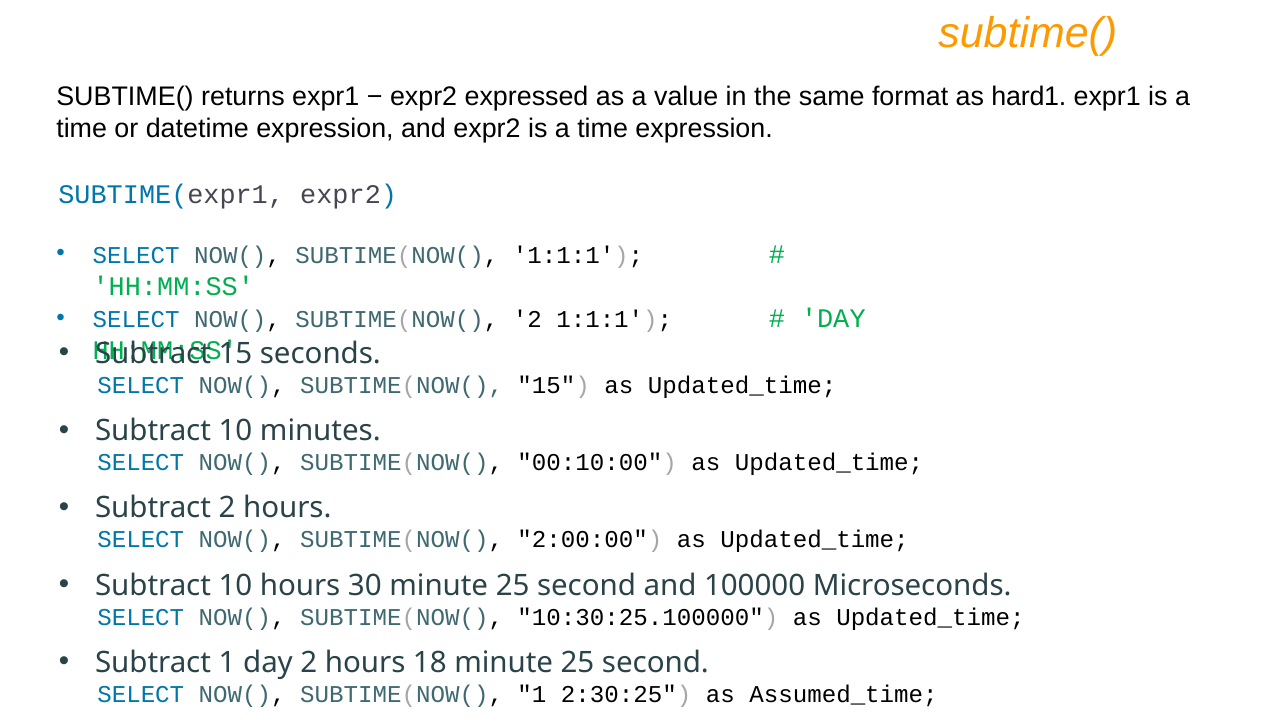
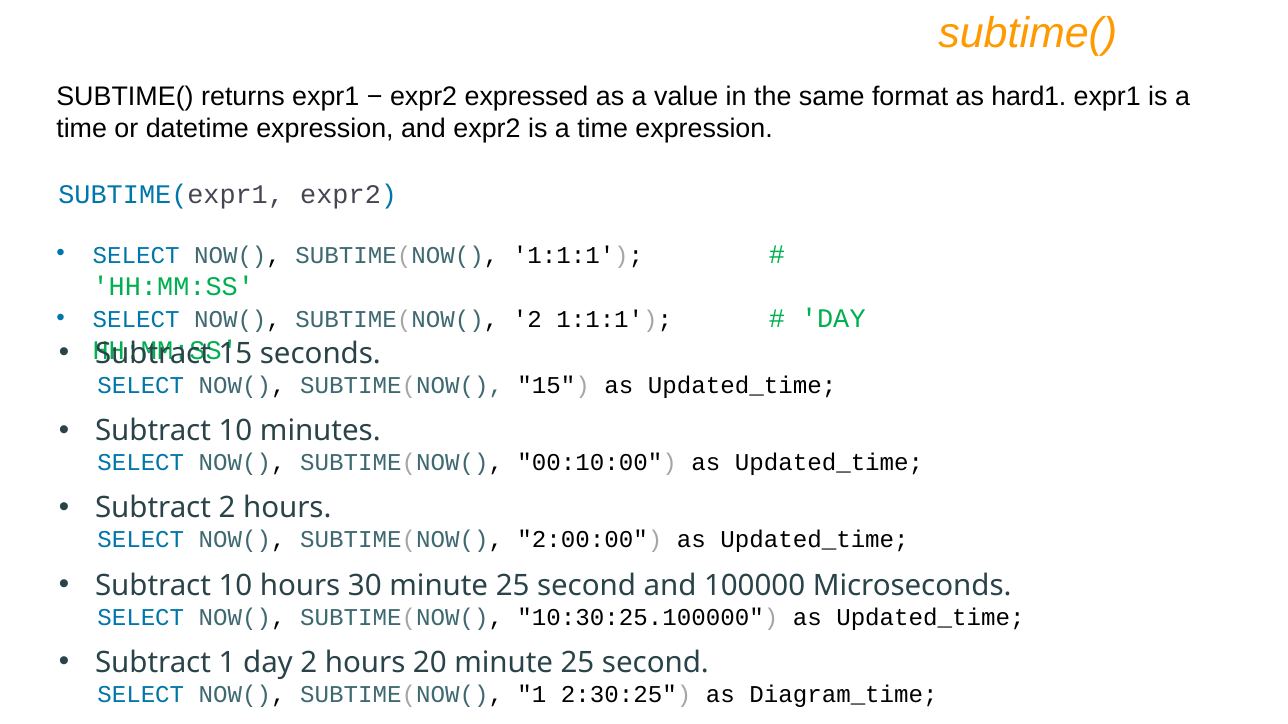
18: 18 -> 20 (430, 663)
Assumed_time: Assumed_time -> Diagram_time (844, 695)
